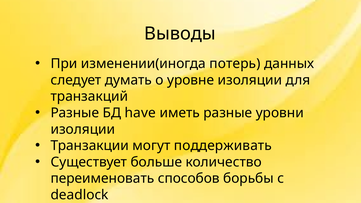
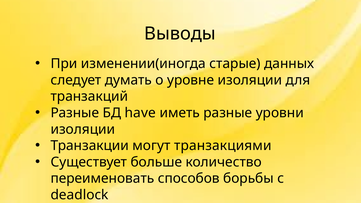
потерь: потерь -> старые (235, 64)
поддерживать: поддерживать -> транзакциями (223, 146)
